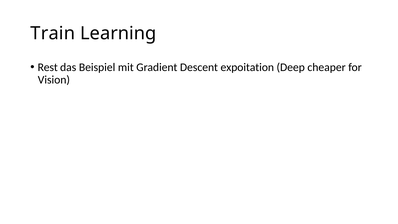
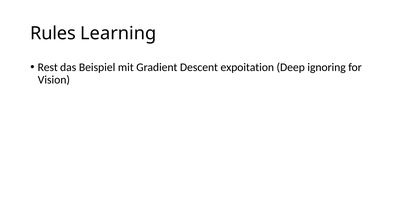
Train: Train -> Rules (53, 33)
cheaper: cheaper -> ignoring (327, 67)
